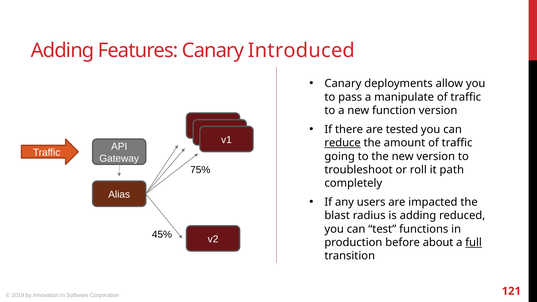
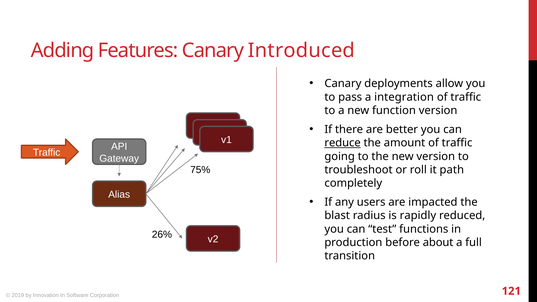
manipulate: manipulate -> integration (404, 97)
tested: tested -> better (402, 129)
is adding: adding -> rapidly (418, 216)
45%: 45% -> 26% (162, 235)
full underline: present -> none (474, 243)
